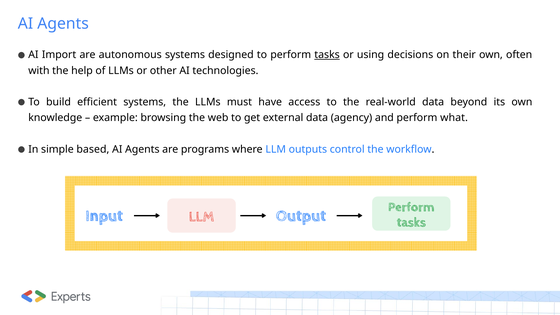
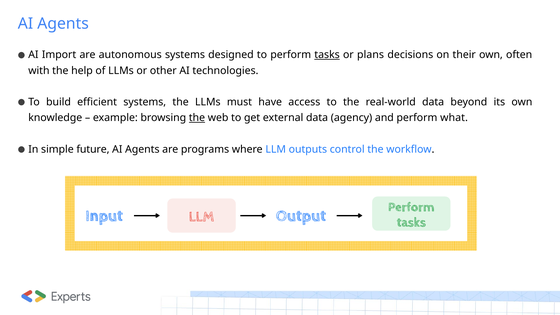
using: using -> plans (371, 55)
the underline: none -> present (197, 118)
based: based -> future (93, 149)
